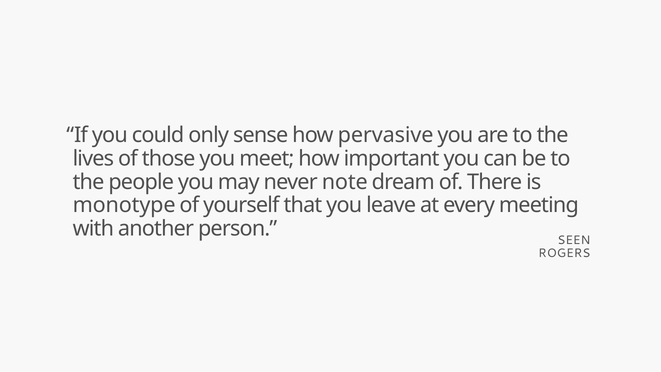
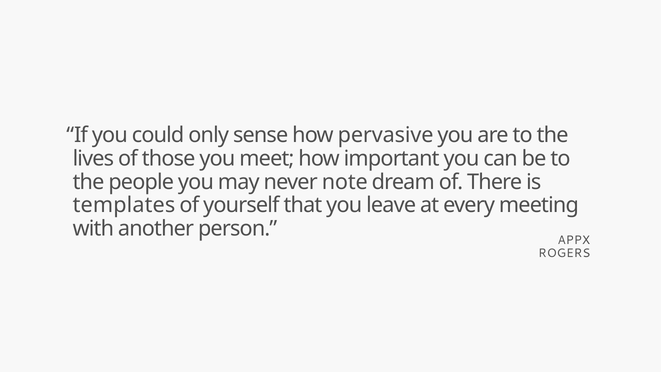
monotype: monotype -> templates (124, 205)
SEEN: SEEN -> APPX (574, 240)
